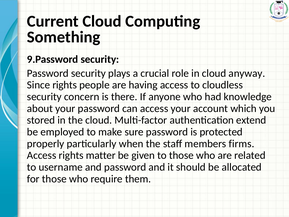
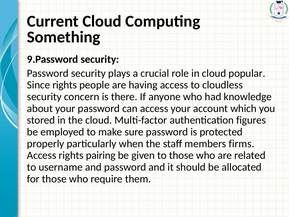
anyway: anyway -> popular (247, 73)
extend: extend -> figures (251, 120)
matter: matter -> pairing (101, 155)
